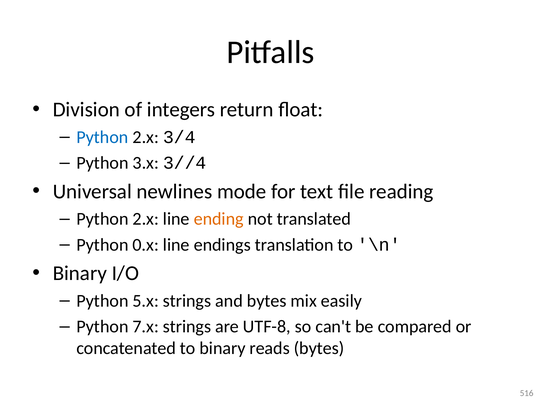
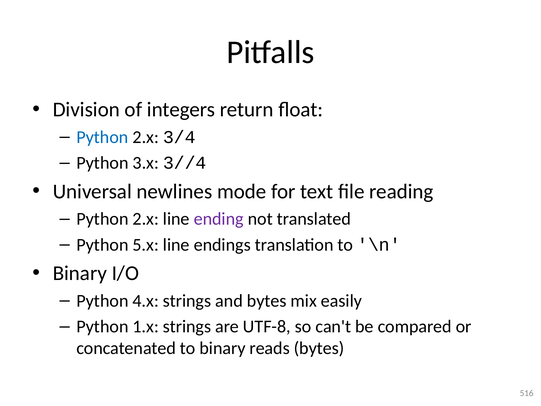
ending colour: orange -> purple (219, 219)
0.x: 0.x -> 5.x (146, 245)
5.x: 5.x -> 4.x (146, 301)
7.x: 7.x -> 1.x (146, 326)
